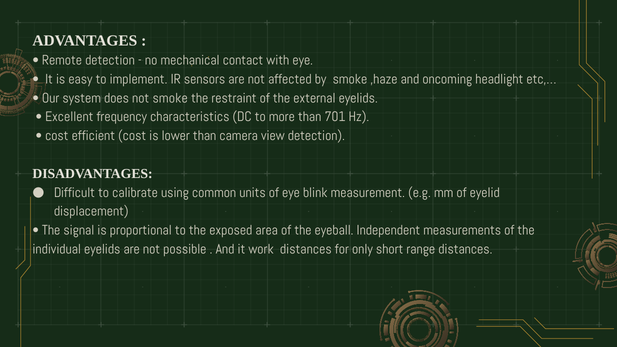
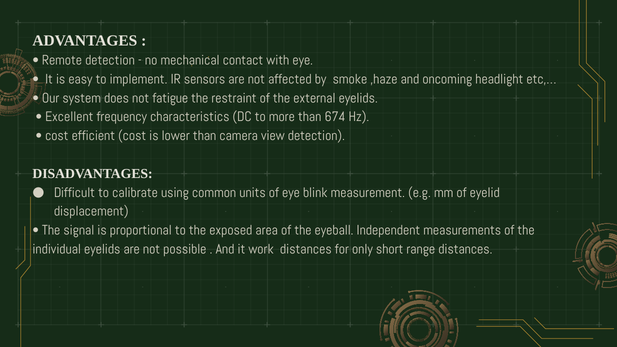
not smoke: smoke -> fatigue (170, 98)
701: 701 -> 674 (335, 117)
